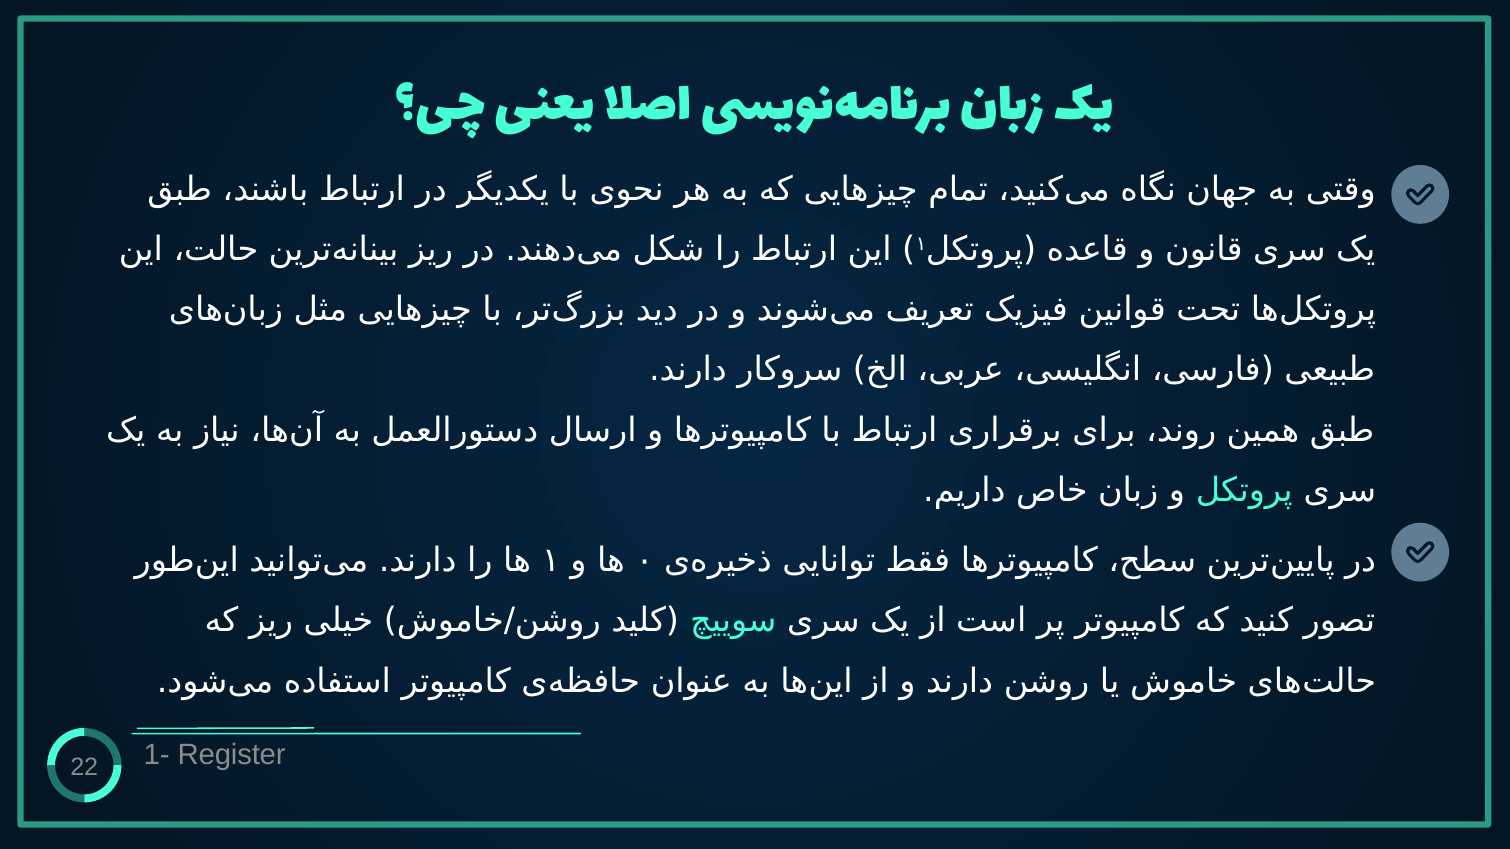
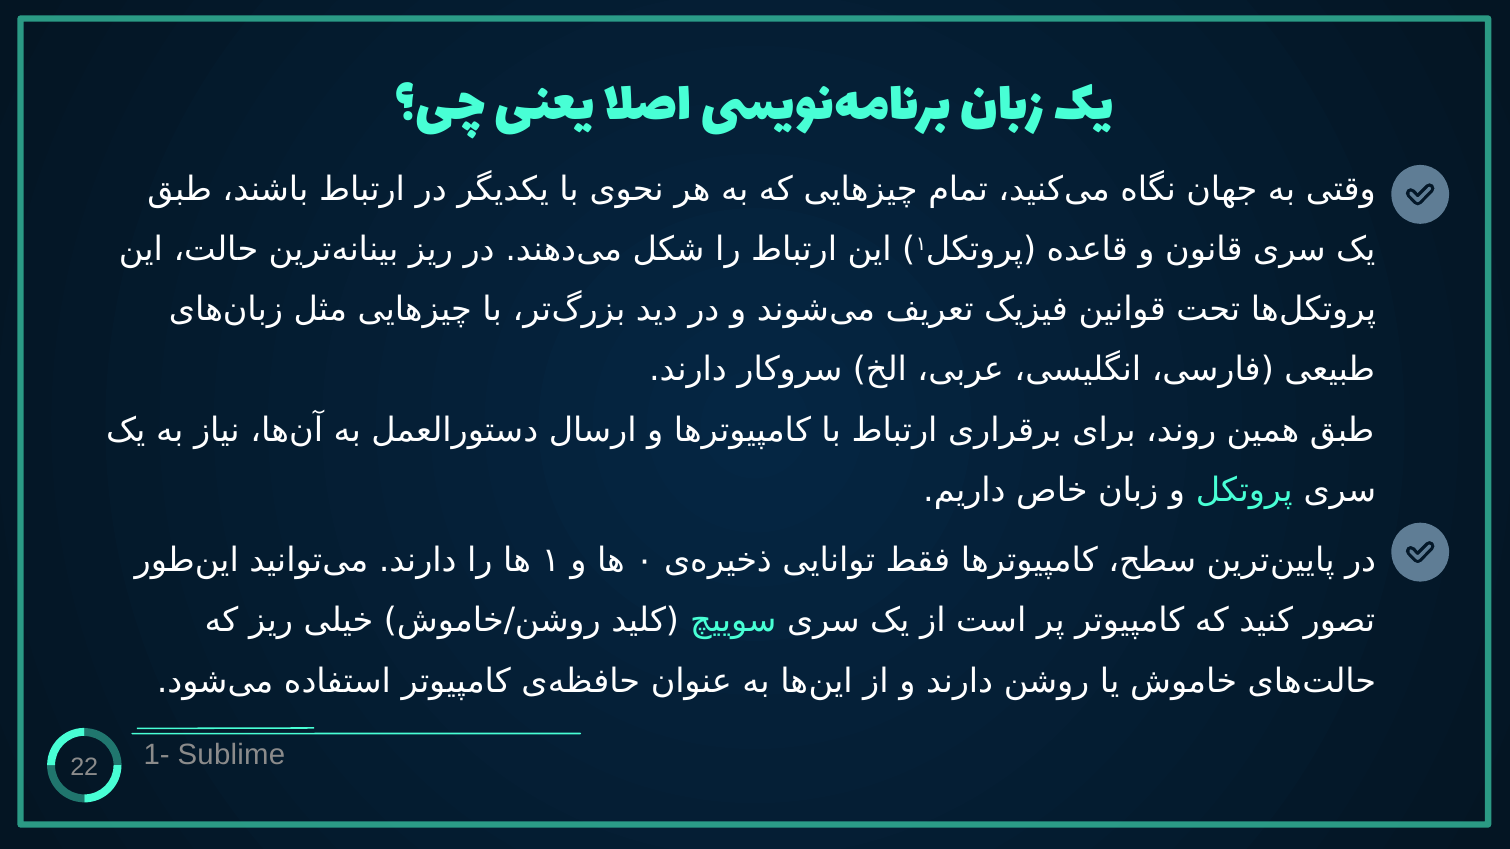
Register: Register -> Sublime (231, 755)
